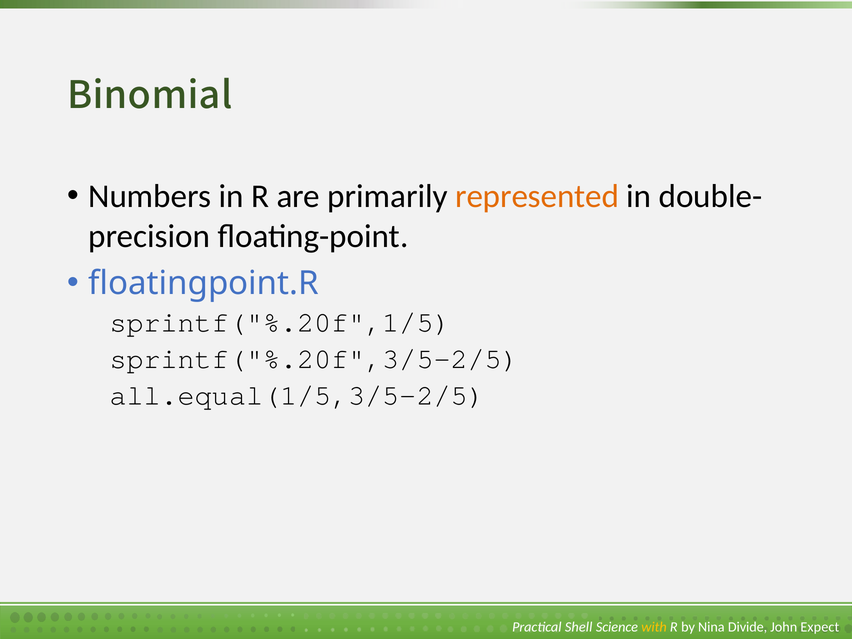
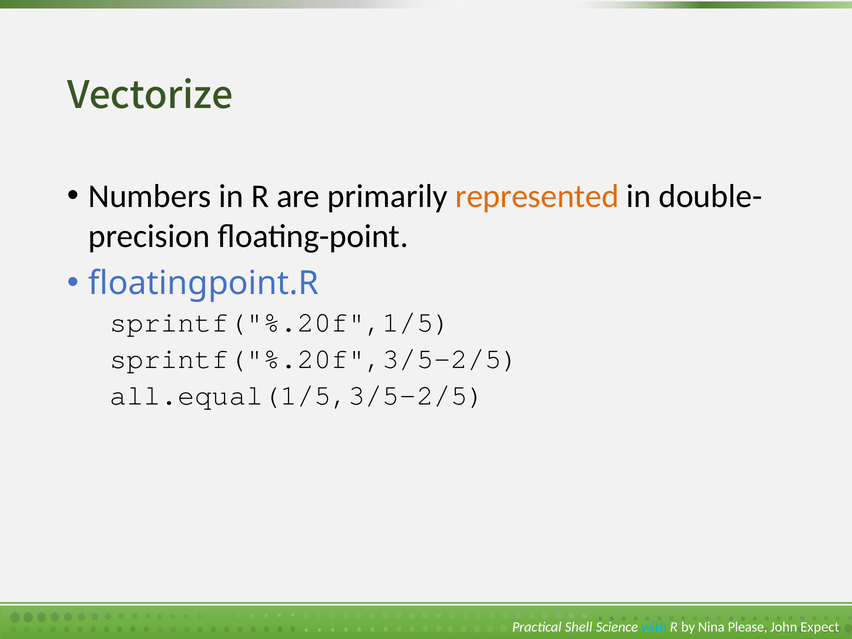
Binomial: Binomial -> Vectorize (150, 96)
with colour: yellow -> light blue (654, 627)
Divide: Divide -> Please (748, 627)
